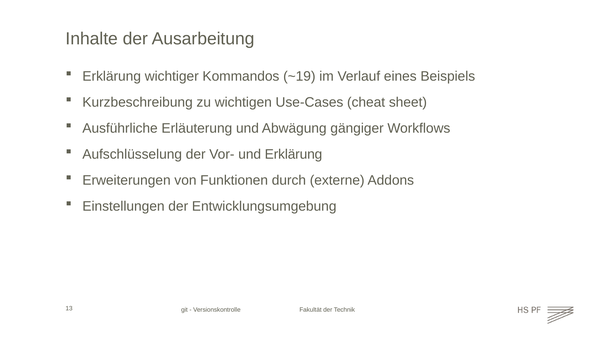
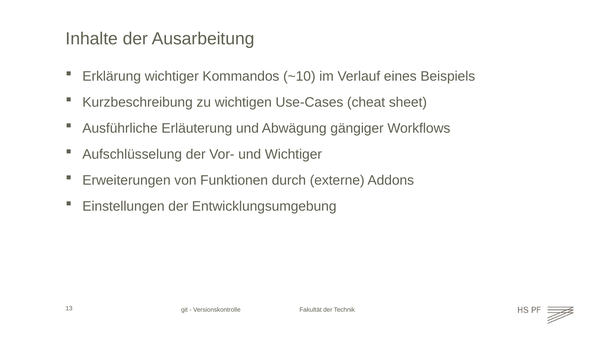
~19: ~19 -> ~10 (299, 76)
und Erklärung: Erklärung -> Wichtiger (293, 154)
